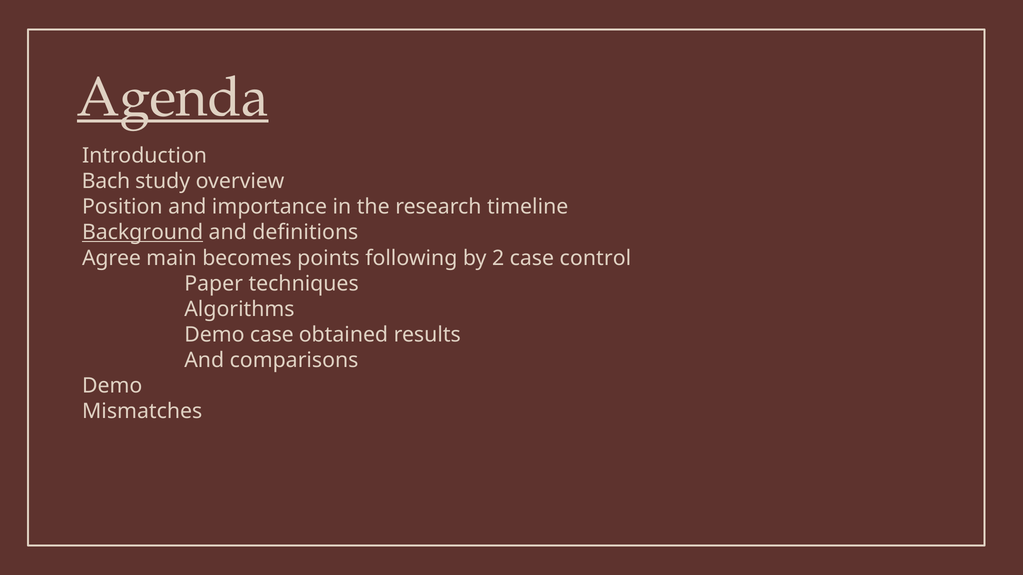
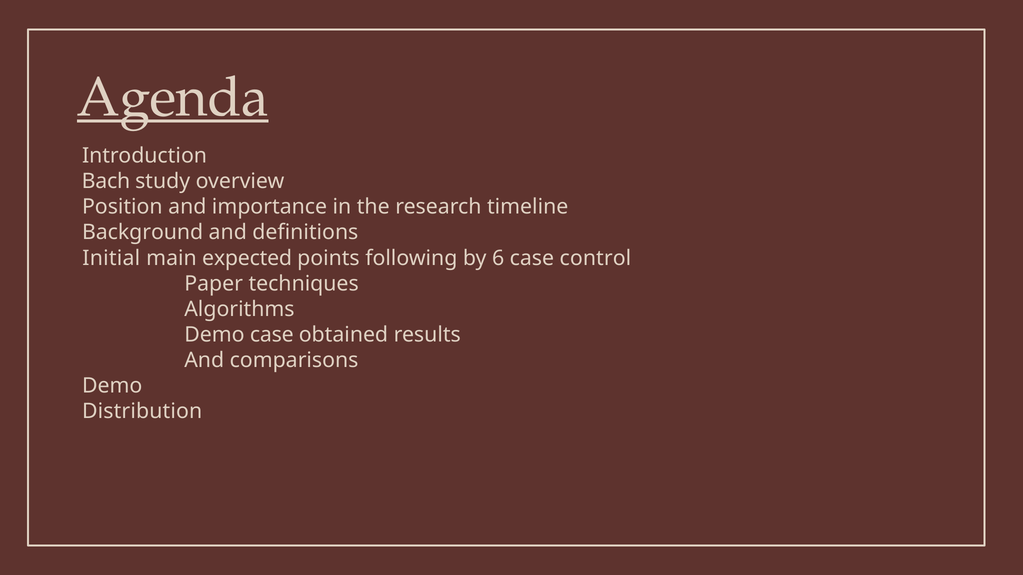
Background underline: present -> none (143, 233)
Agree: Agree -> Initial (111, 258)
becomes: becomes -> expected (247, 258)
2: 2 -> 6 (498, 258)
Mismatches: Mismatches -> Distribution (142, 412)
